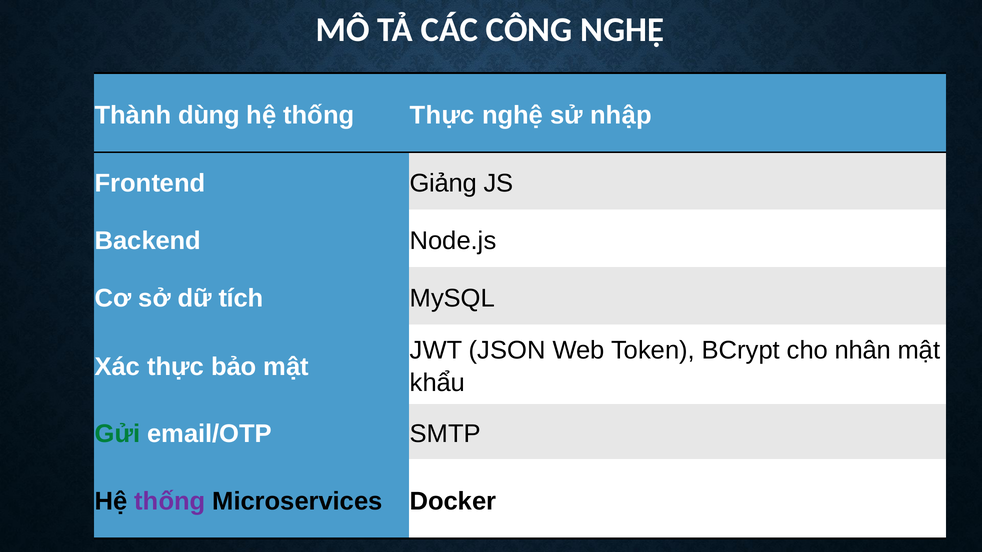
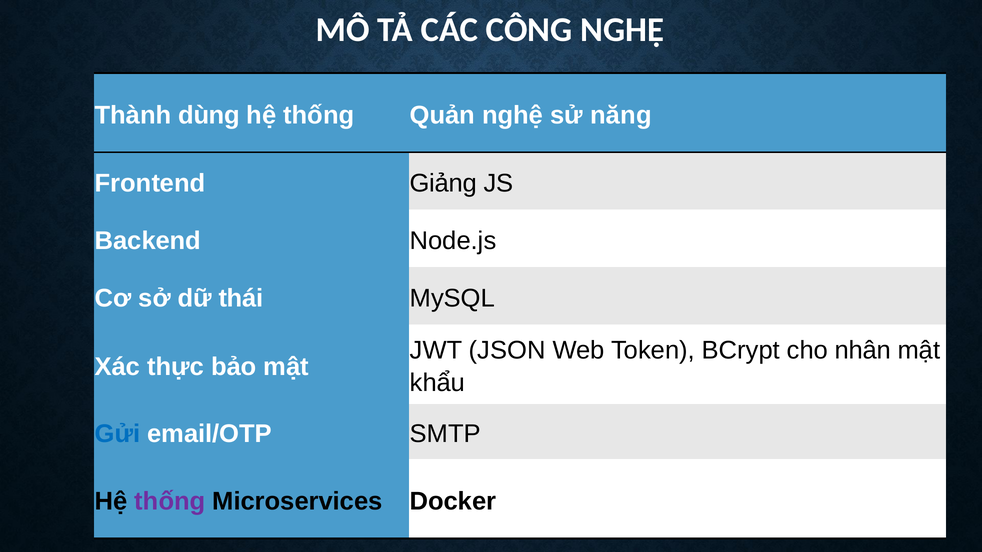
thống Thực: Thực -> Quản (442, 115)
nhập: nhập -> năng (621, 115)
tích: tích -> thái (241, 298)
Gửi colour: green -> blue (117, 434)
